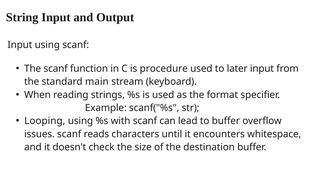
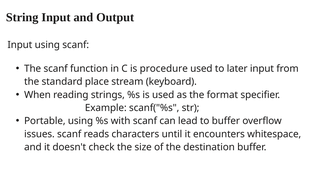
main: main -> place (97, 82)
Looping: Looping -> Portable (45, 121)
